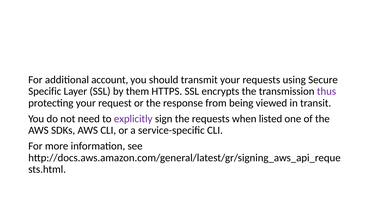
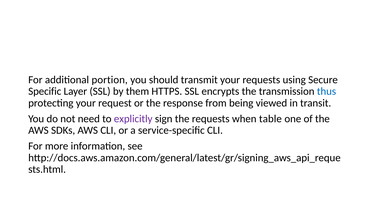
account: account -> portion (110, 80)
thus colour: purple -> blue (327, 91)
listed: listed -> table (270, 119)
